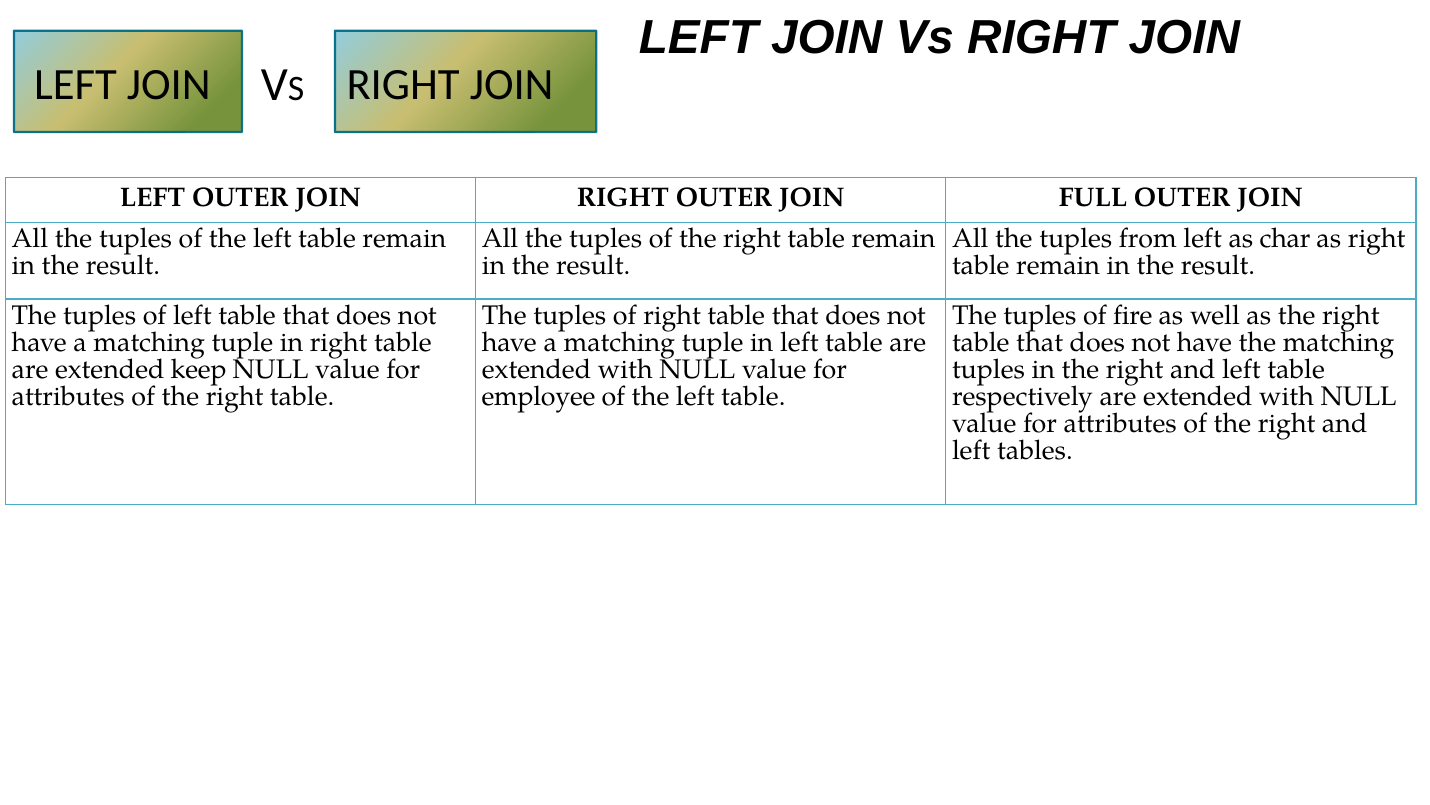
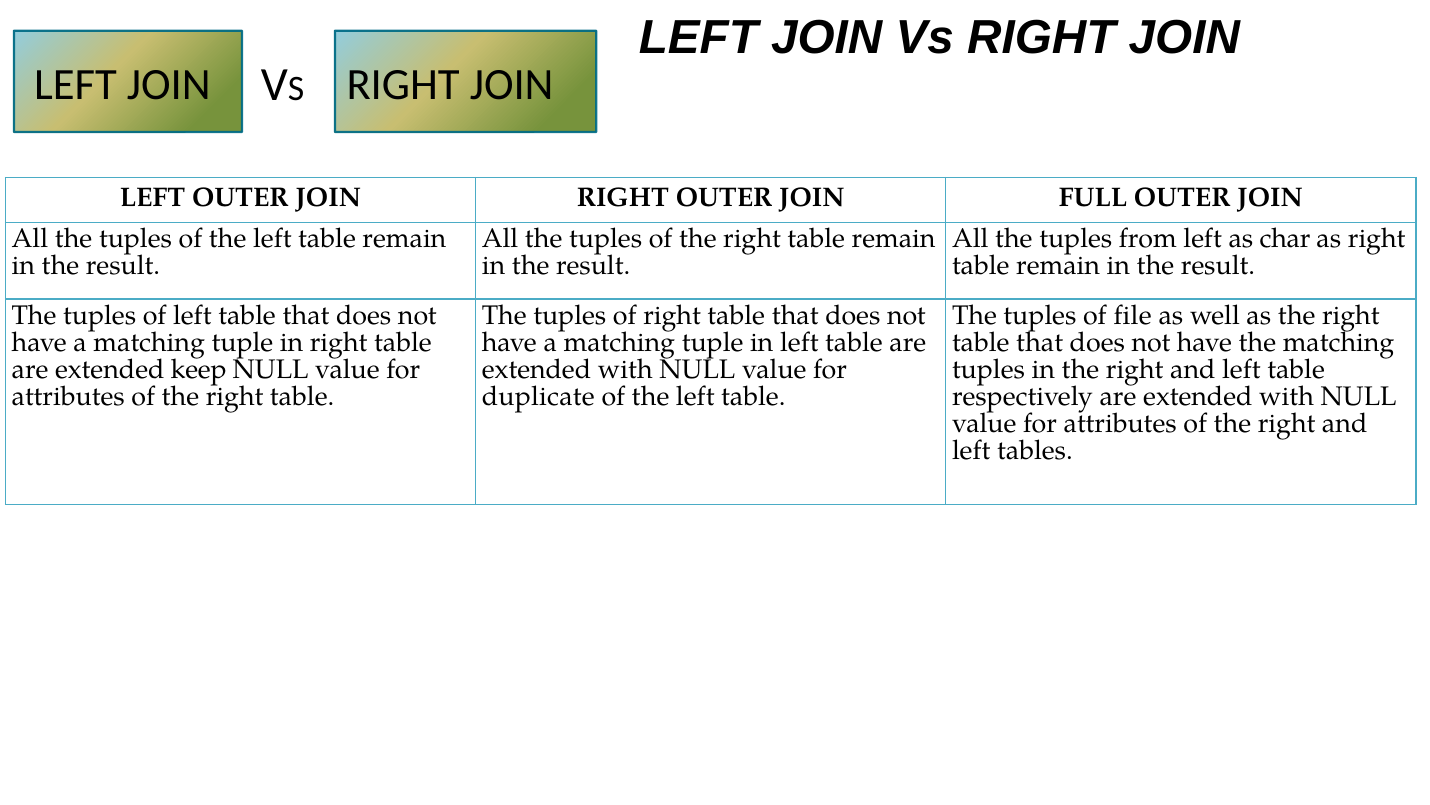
fire: fire -> file (1133, 316)
employee: employee -> duplicate (538, 397)
